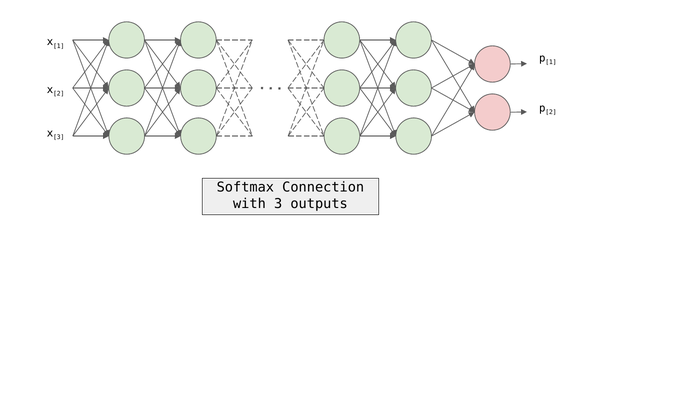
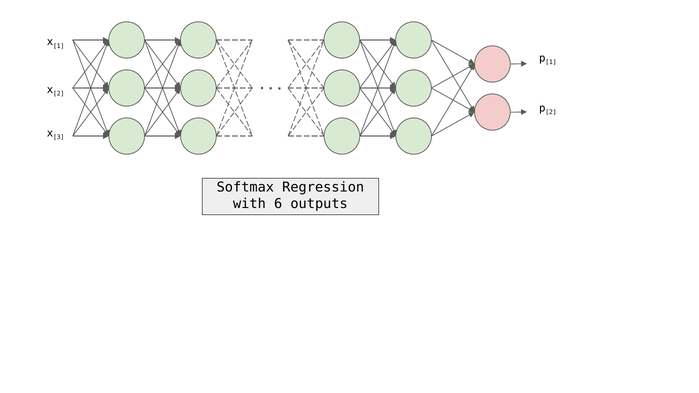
Connection: Connection -> Regression (323, 187)
with 3: 3 -> 6 (278, 204)
